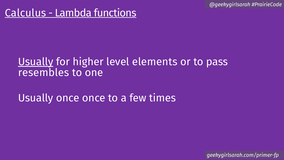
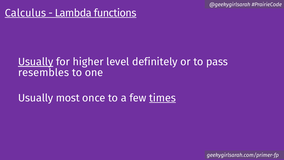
elements: elements -> definitely (155, 62)
Usually once: once -> most (68, 98)
times underline: none -> present (163, 98)
